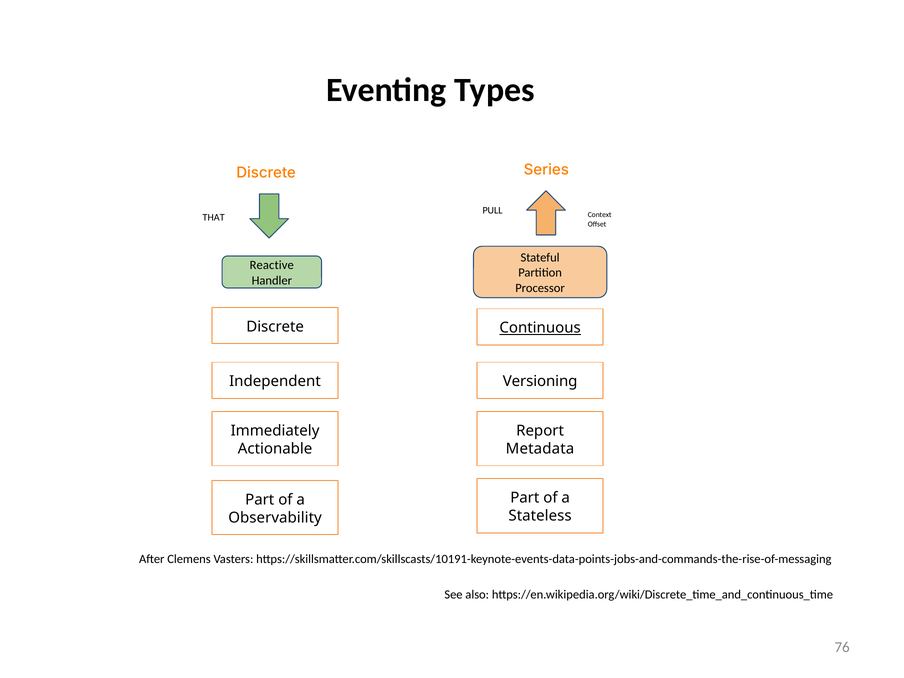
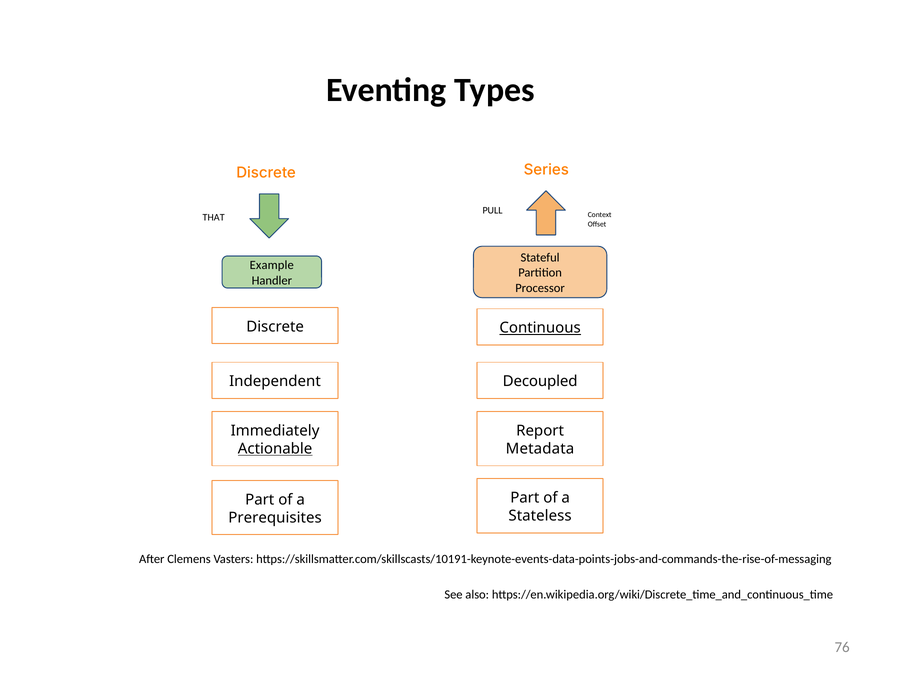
Reactive: Reactive -> Example (272, 265)
Versioning: Versioning -> Decoupled (540, 381)
Actionable underline: none -> present (275, 449)
Observability: Observability -> Prerequisites (275, 518)
